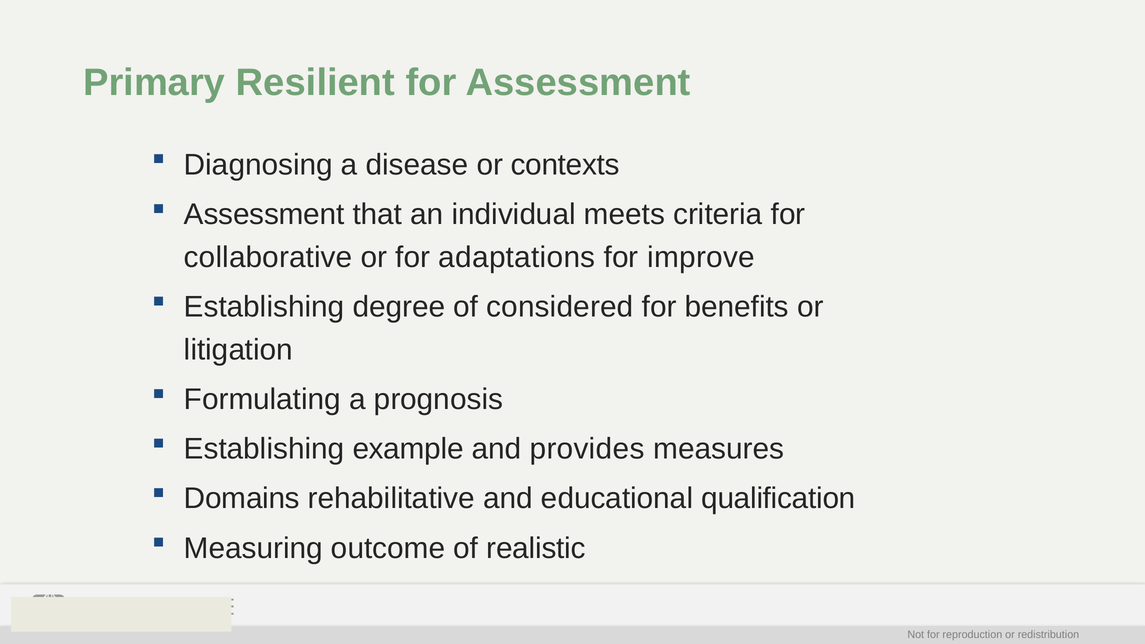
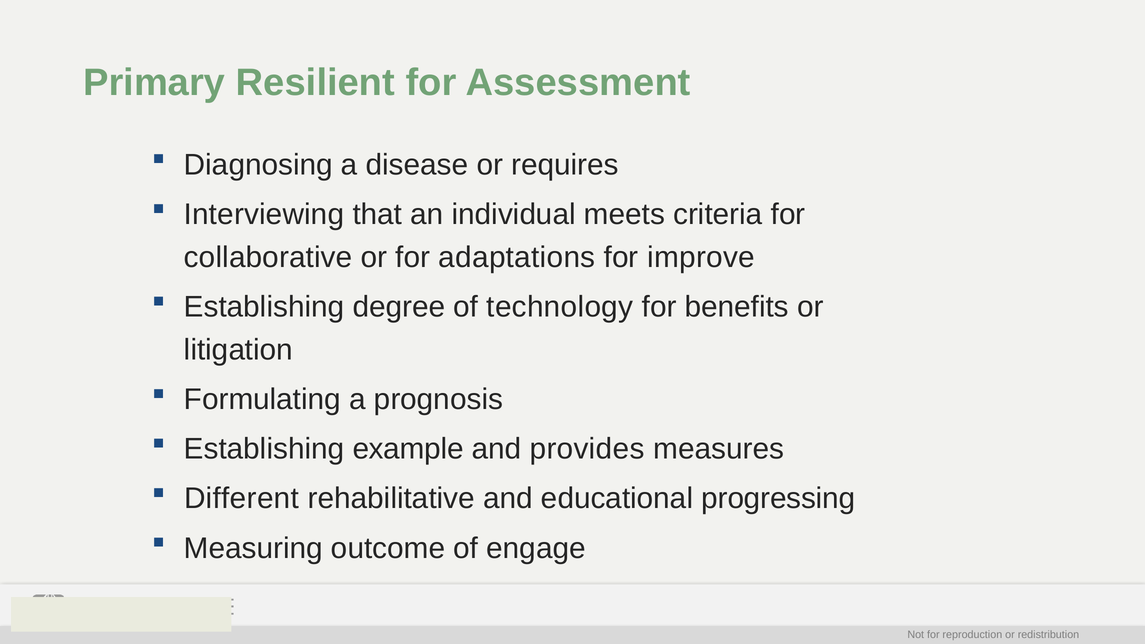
contexts: contexts -> requires (565, 165)
Assessment: Assessment -> Interviewing (264, 214)
considered: considered -> technology (560, 307)
Domains: Domains -> Different (242, 499)
qualification: qualification -> progressing (778, 499)
realistic: realistic -> engage (536, 548)
